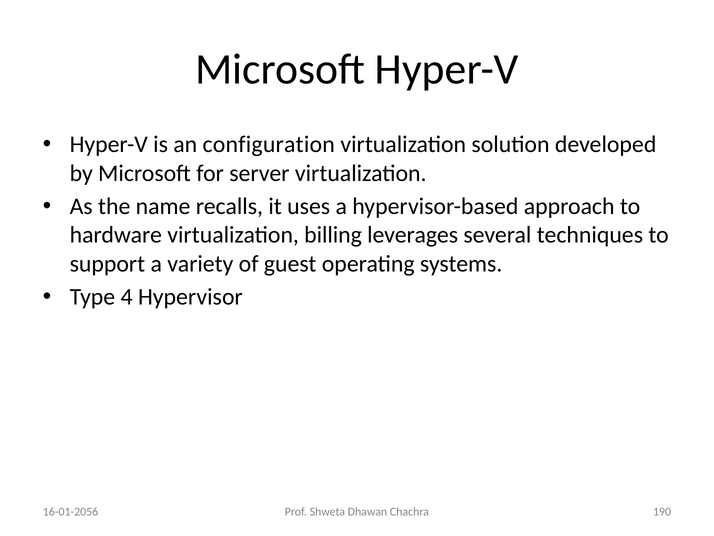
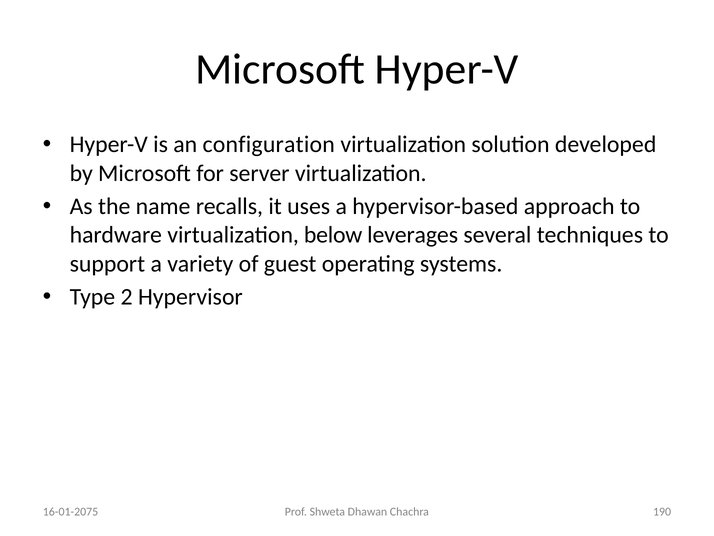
billing: billing -> below (333, 235)
4: 4 -> 2 (127, 297)
16-01-2056: 16-01-2056 -> 16-01-2075 (71, 511)
